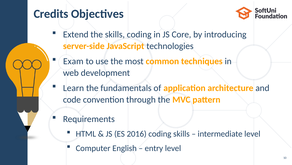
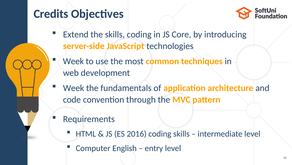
Exam: Exam -> Week (73, 61)
Learn: Learn -> Week (74, 88)
